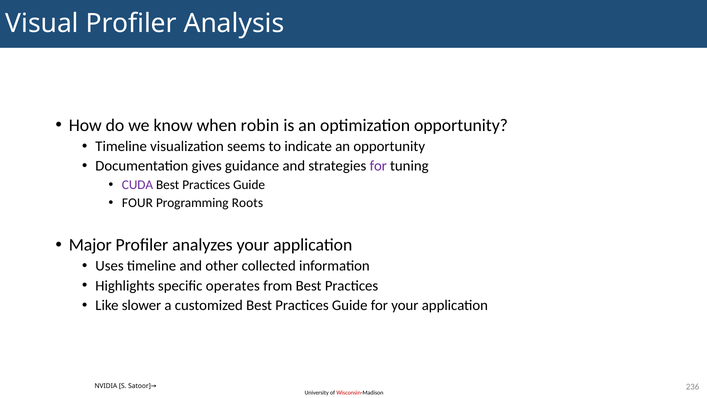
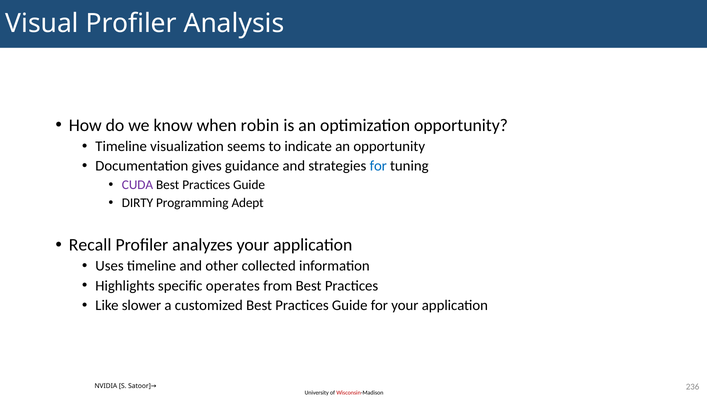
for colour: purple -> blue (378, 166)
FOUR: FOUR -> DIRTY (137, 203)
Roots: Roots -> Adept (248, 203)
Major: Major -> Recall (90, 245)
